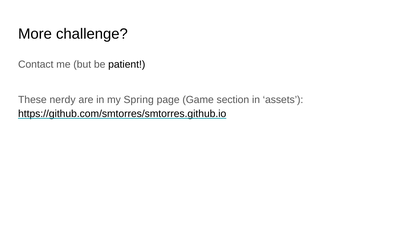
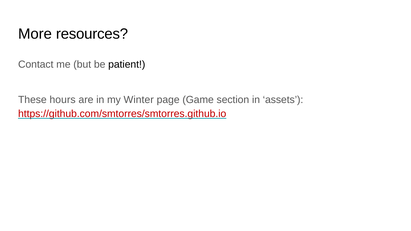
challenge: challenge -> resources (92, 34)
nerdy: nerdy -> hours (63, 100)
Spring: Spring -> Winter (139, 100)
https://github.com/smtorres/smtorres.github.io colour: black -> red (122, 114)
